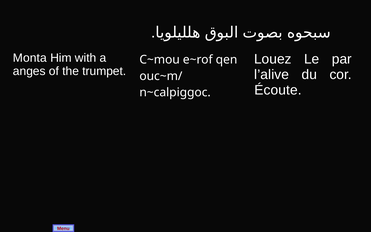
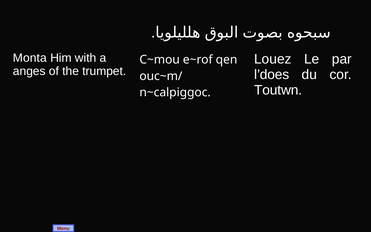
l’alive: l’alive -> l’does (272, 75)
Écoute: Écoute -> Toutwn (278, 90)
